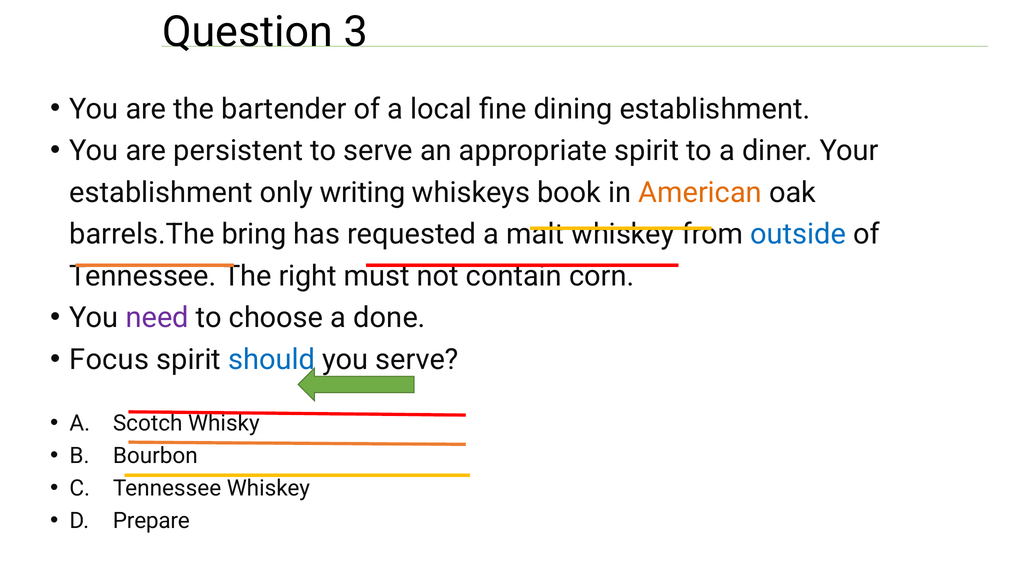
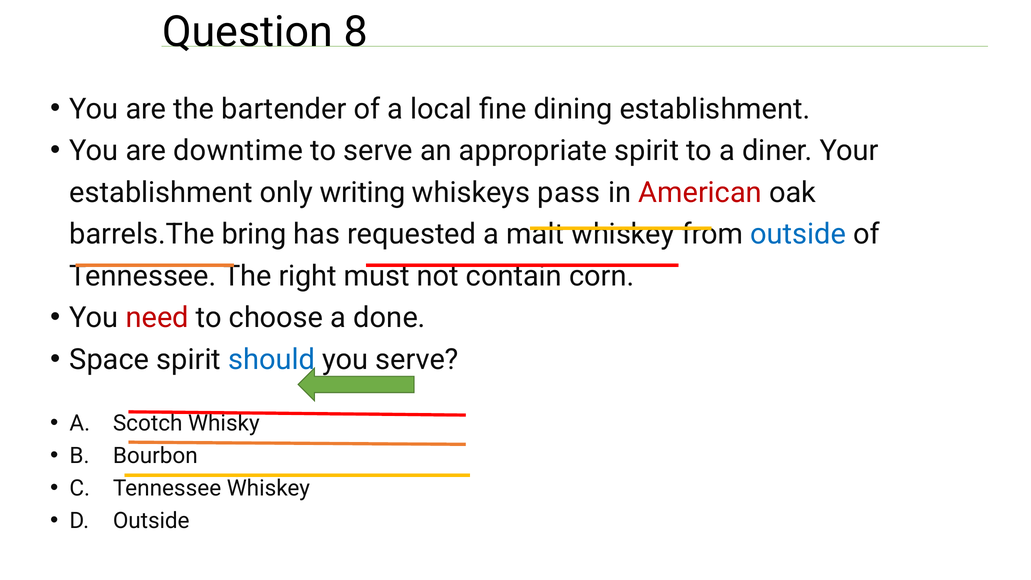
3: 3 -> 8 (356, 32)
persistent: persistent -> downtime (238, 151)
book: book -> pass (569, 193)
American colour: orange -> red (700, 193)
need colour: purple -> red (157, 318)
Focus: Focus -> Space (109, 360)
D Prepare: Prepare -> Outside (151, 521)
